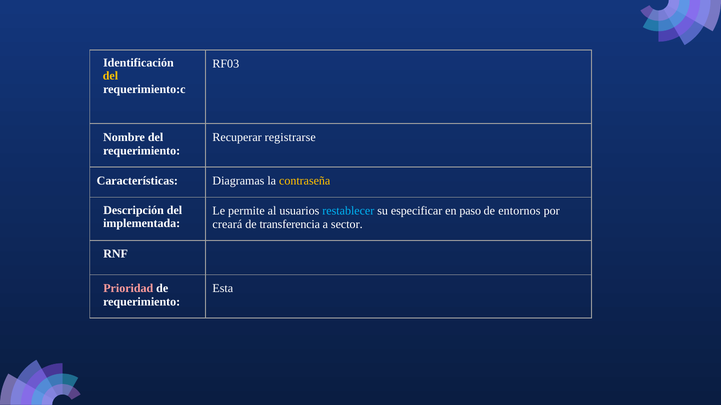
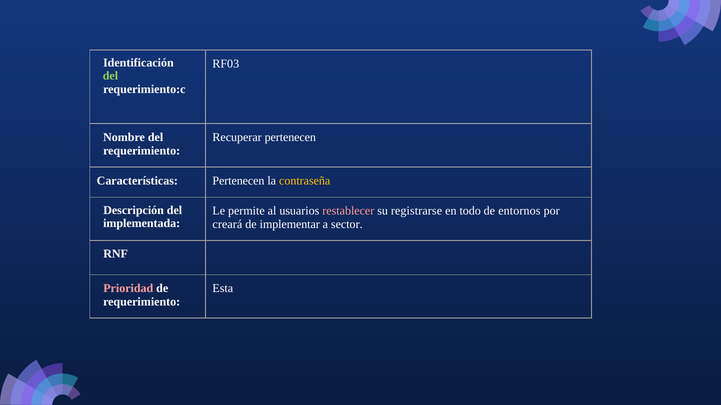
del colour: yellow -> light green (110, 76)
Recuperar registrarse: registrarse -> pertenecen (290, 137)
Características Diagramas: Diagramas -> Pertenecen (238, 181)
restablecer colour: light blue -> pink (348, 211)
especificar: especificar -> registrarse (417, 211)
paso: paso -> todo (470, 211)
transferencia: transferencia -> implementar (290, 225)
